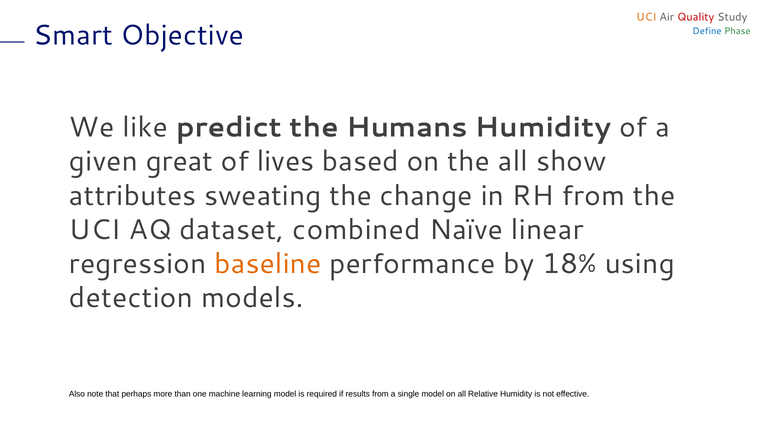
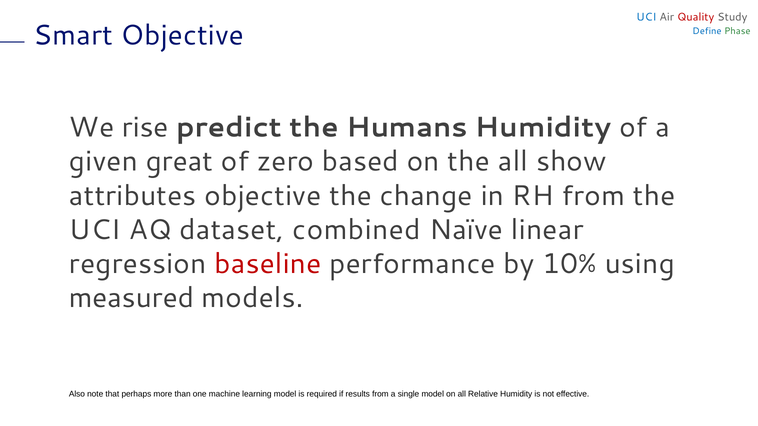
UCI colour: orange -> blue (646, 17)
like: like -> rise (145, 128)
lives: lives -> zero (286, 162)
attributes sweating: sweating -> objective (263, 196)
baseline colour: orange -> red (268, 264)
18%: 18% -> 10% (570, 264)
detection: detection -> measured (131, 298)
